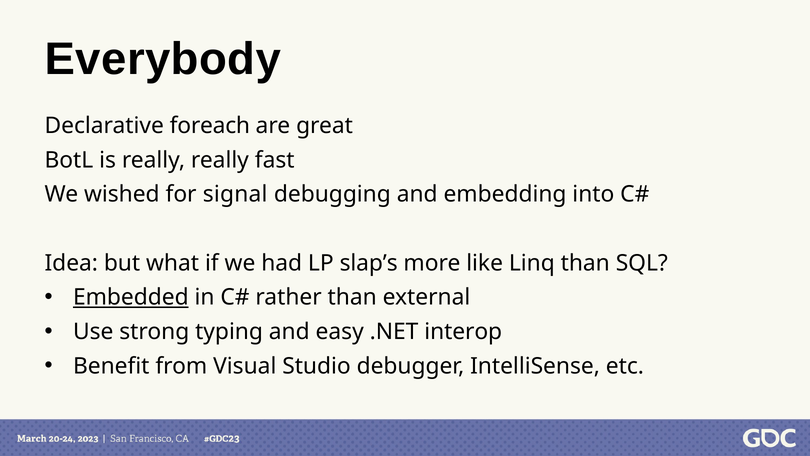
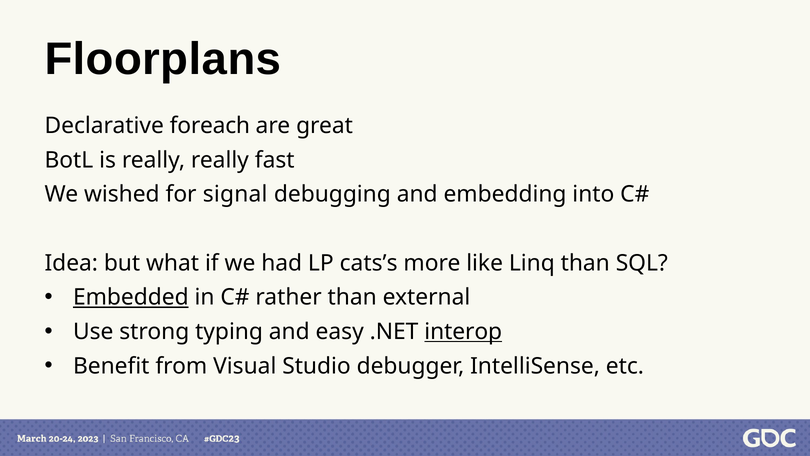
Everybody: Everybody -> Floorplans (163, 59)
slap’s: slap’s -> cats’s (369, 263)
interop underline: none -> present (463, 331)
